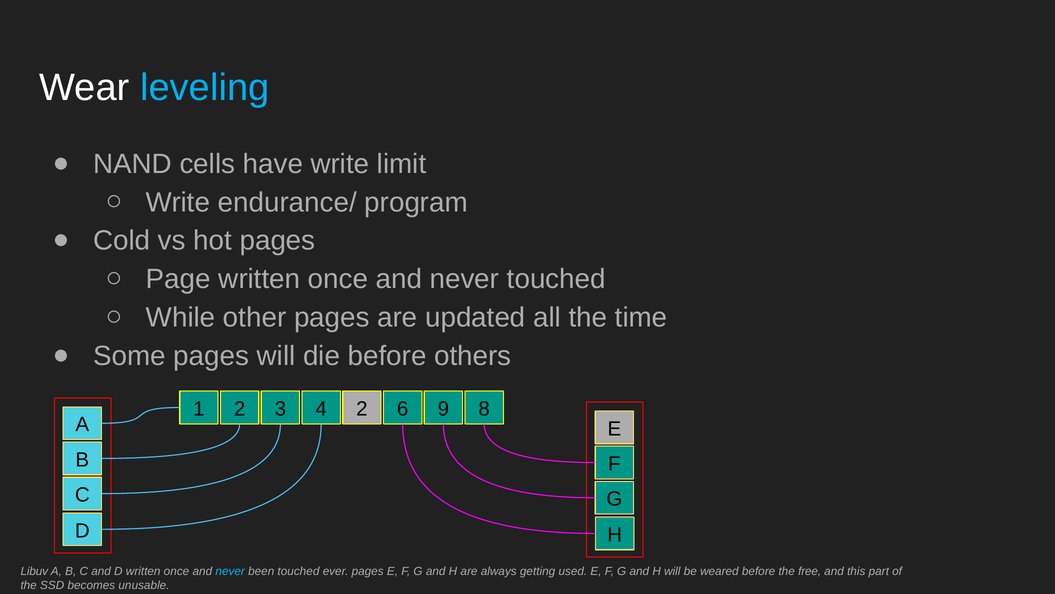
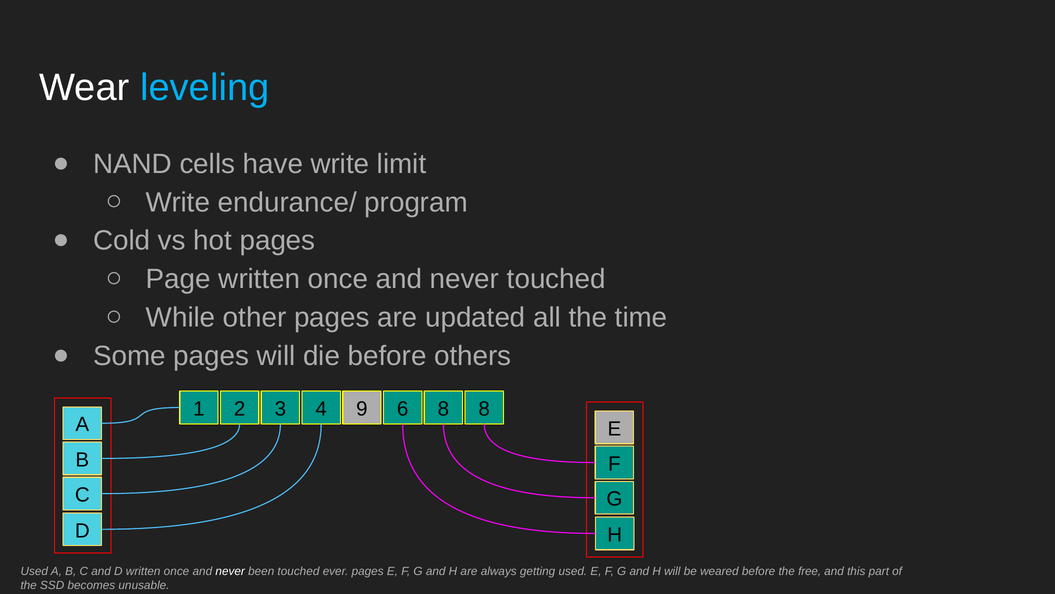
4 2: 2 -> 9 (362, 409)
6 9: 9 -> 8 (443, 409)
Libuv: Libuv -> Used (34, 571)
never colour: light blue -> white (230, 571)
